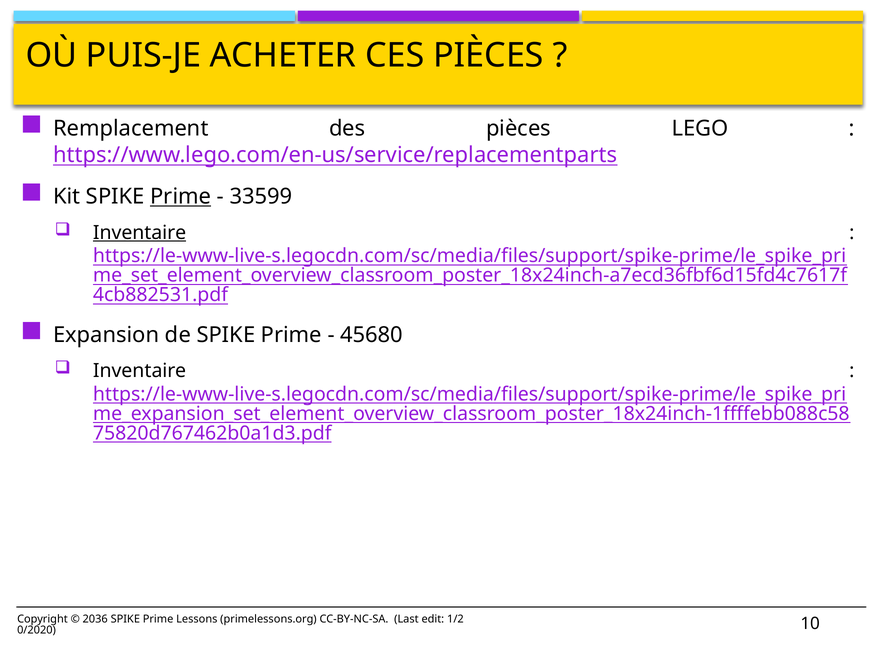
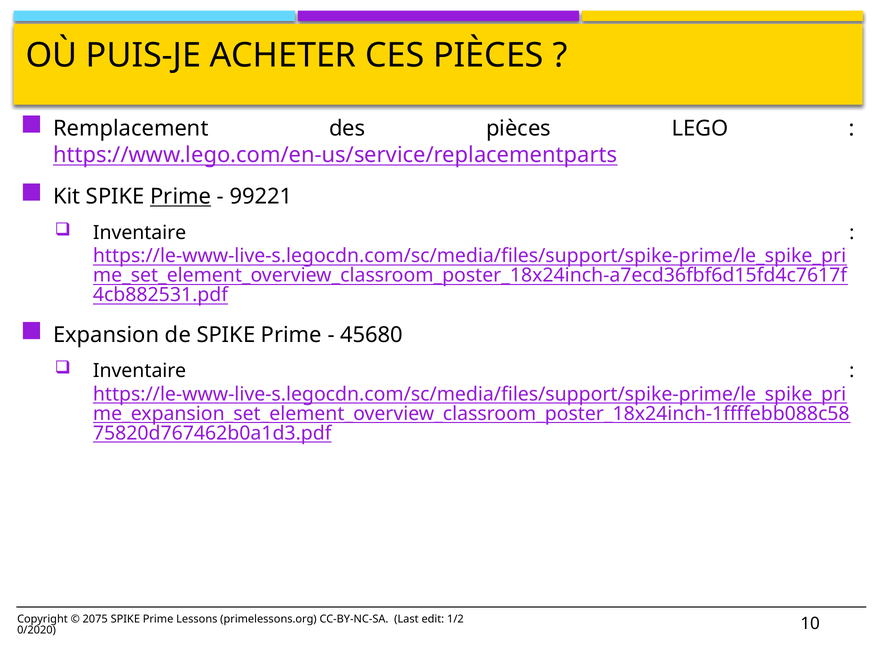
33599: 33599 -> 99221 (261, 197)
Inventaire underline: present -> none (140, 233)
2036: 2036 -> 2075 (95, 619)
